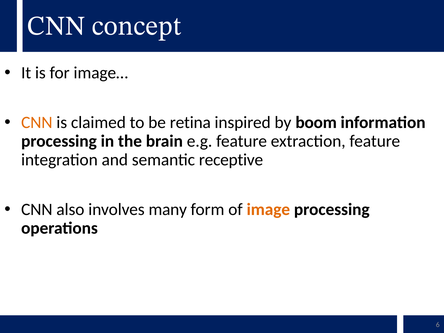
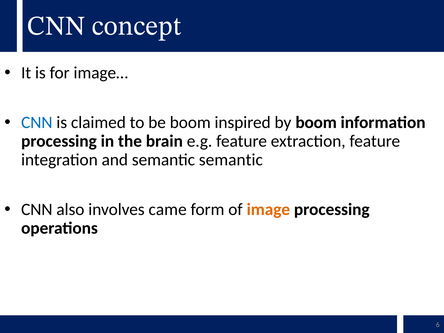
CNN colour: orange -> blue (37, 122)
be retina: retina -> boom (190, 122)
semantic receptive: receptive -> semantic (231, 160)
many: many -> came (168, 209)
